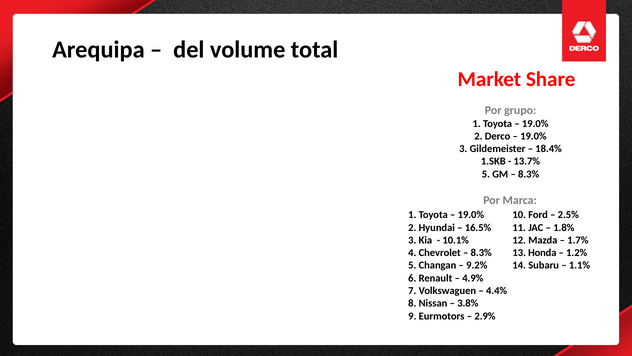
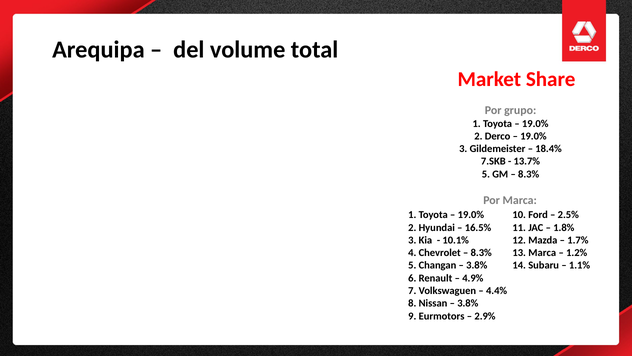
1.SKB: 1.SKB -> 7.SKB (493, 161)
13 Honda: Honda -> Marca (542, 253)
9.2%: 9.2% -> 3.8% (477, 265)
